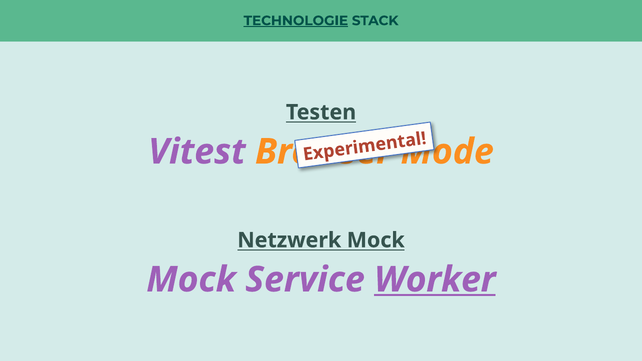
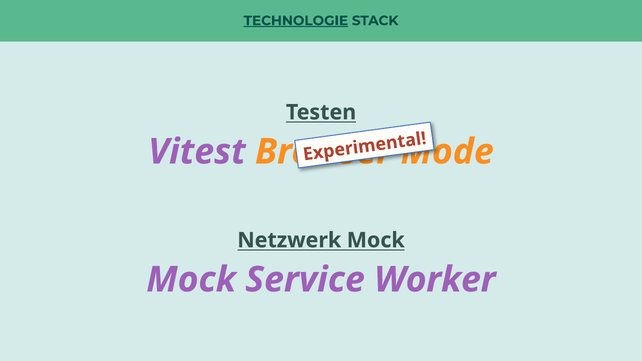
Worker underline: present -> none (435, 280)
